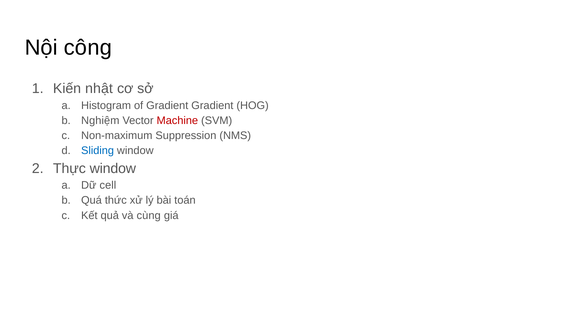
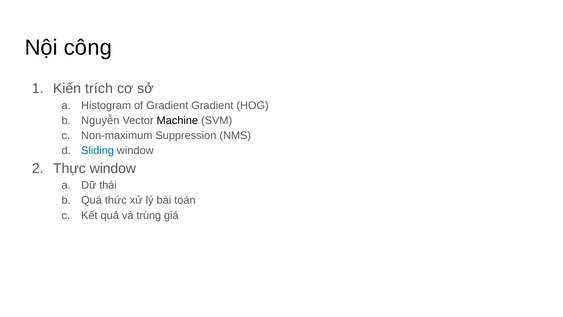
nhật: nhật -> trích (99, 89)
Nghiệm: Nghiệm -> Nguyễn (100, 120)
Machine colour: red -> black (177, 120)
cell: cell -> thái (108, 185)
cùng: cùng -> trùng (149, 215)
